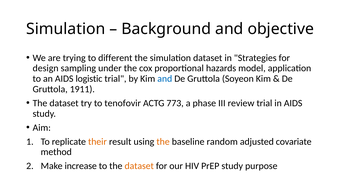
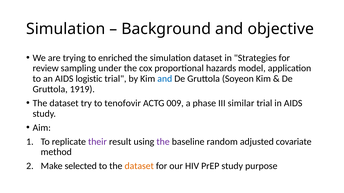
different: different -> enriched (115, 58)
design: design -> review (46, 68)
1911: 1911 -> 1919 (82, 89)
773: 773 -> 009 (175, 103)
review: review -> similar (241, 103)
their colour: orange -> purple (97, 142)
the colour: orange -> purple (163, 142)
increase: increase -> selected (81, 166)
